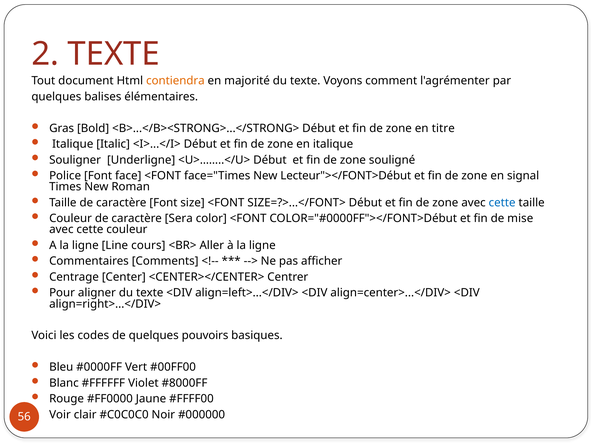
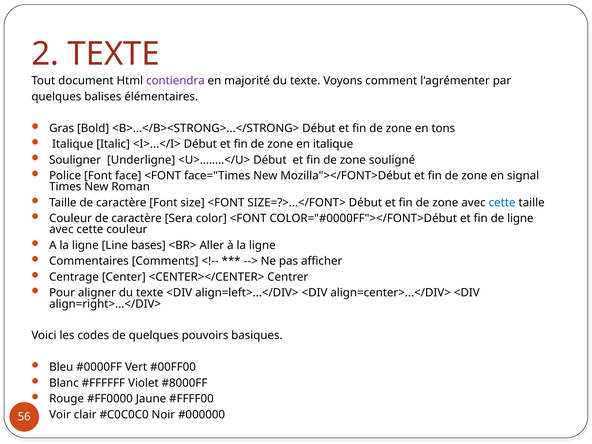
contiendra colour: orange -> purple (175, 81)
titre: titre -> tons (443, 128)
Lecteur"></FONT>Début: Lecteur"></FONT>Début -> Mozilla"></FONT>Début (346, 176)
de mise: mise -> ligne (520, 218)
cours: cours -> bases (148, 245)
